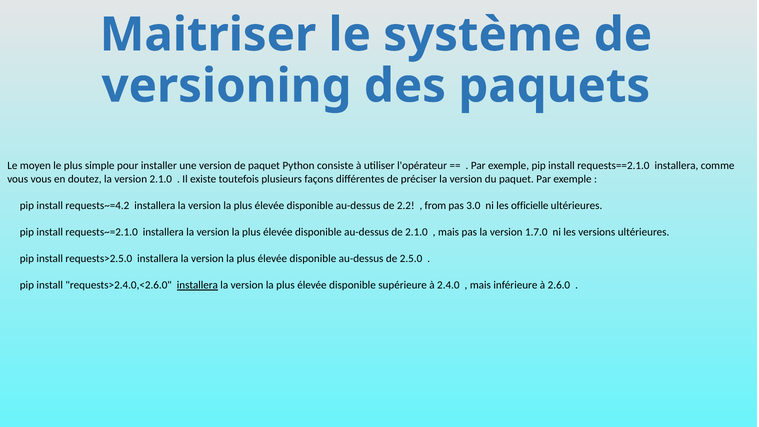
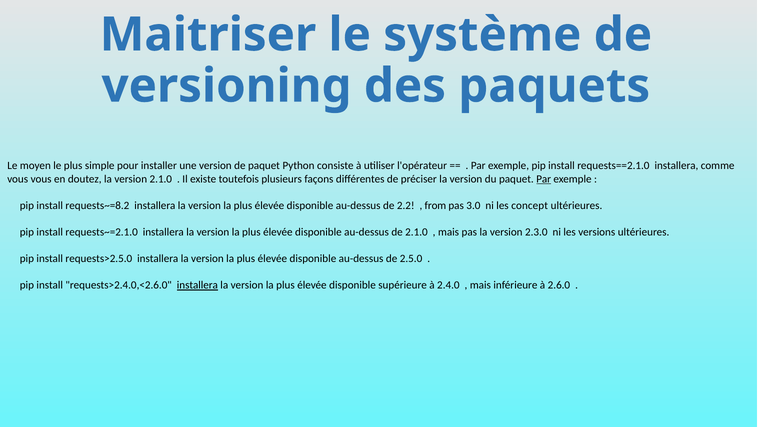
Par underline: none -> present (544, 179)
requests~=4.2: requests~=4.2 -> requests~=8.2 (97, 205)
officielle: officielle -> concept (530, 205)
1.7.0: 1.7.0 -> 2.3.0 (536, 232)
